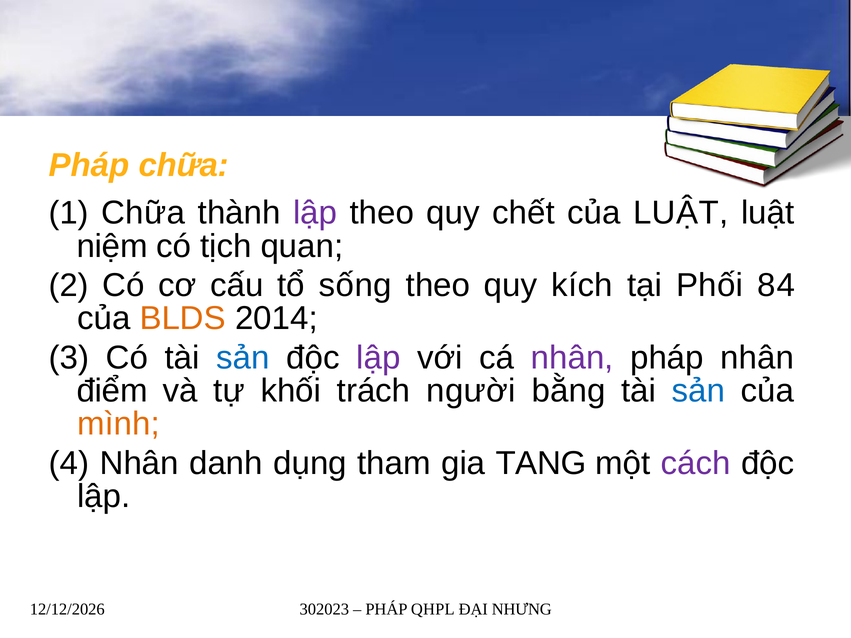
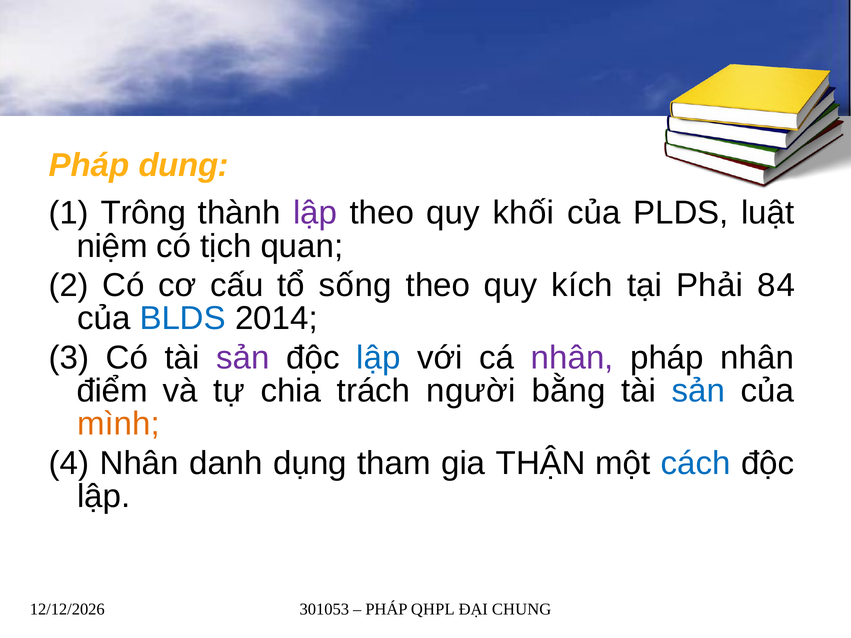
Pháp chữa: chữa -> dung (184, 165)
Chữa: Chữa -> Trông (143, 213)
chết: chết -> khối (523, 213)
của LUẬT: LUẬT -> PLDS (681, 213)
Phối: Phối -> Phải (710, 285)
BLDS colour: orange -> blue (183, 319)
sản colour: blue -> purple (243, 358)
lập colour: purple -> blue (378, 358)
khối: khối -> chia (291, 391)
TANG: TANG -> THẬN (541, 463)
cách colour: purple -> blue (696, 463)
302023: 302023 -> 301053 (324, 610)
NHƯNG: NHƯNG -> CHUNG (522, 610)
